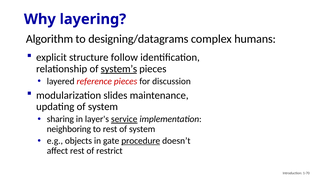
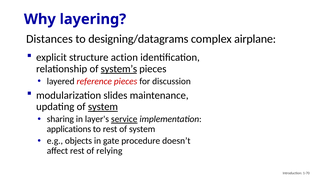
Algorithm: Algorithm -> Distances (49, 39)
humans: humans -> airplane (255, 39)
follow: follow -> action (124, 57)
system underline: none -> present (103, 107)
neighboring: neighboring -> applications (69, 129)
procedure underline: present -> none (141, 141)
restrict: restrict -> relying (109, 151)
